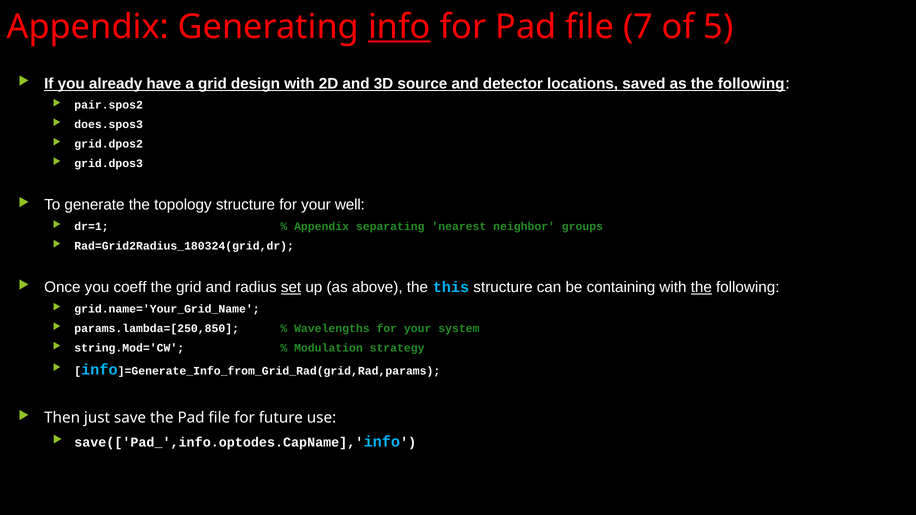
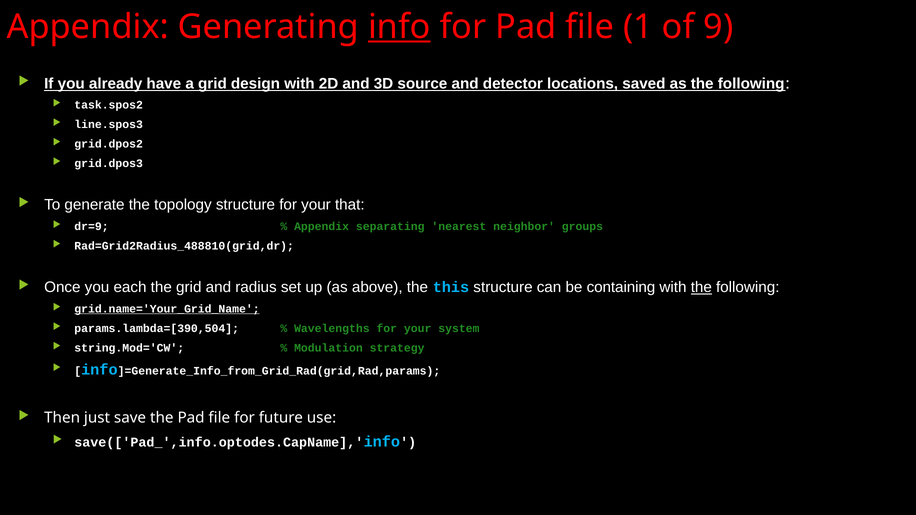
7: 7 -> 1 (638, 27)
5: 5 -> 9 (718, 27)
pair.spos2: pair.spos2 -> task.spos2 (109, 105)
does.spos3: does.spos3 -> line.spos3 (109, 125)
well: well -> that (350, 205)
dr=1: dr=1 -> dr=9 (91, 227)
Rad=Grid2Radius_180324(grid,dr: Rad=Grid2Radius_180324(grid,dr -> Rad=Grid2Radius_488810(grid,dr (184, 246)
coeff: coeff -> each (130, 287)
set underline: present -> none (291, 287)
grid.name='Your_Grid_Name underline: none -> present (167, 309)
params.lambda=[250,850: params.lambda=[250,850 -> params.lambda=[390,504 (157, 328)
